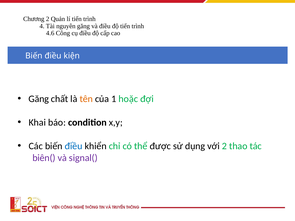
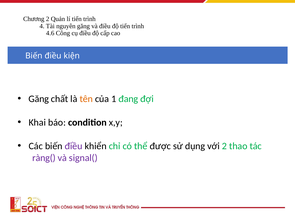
hoặc: hoặc -> đang (128, 99)
điều colour: blue -> purple (74, 146)
biên(: biên( -> ràng( (44, 158)
